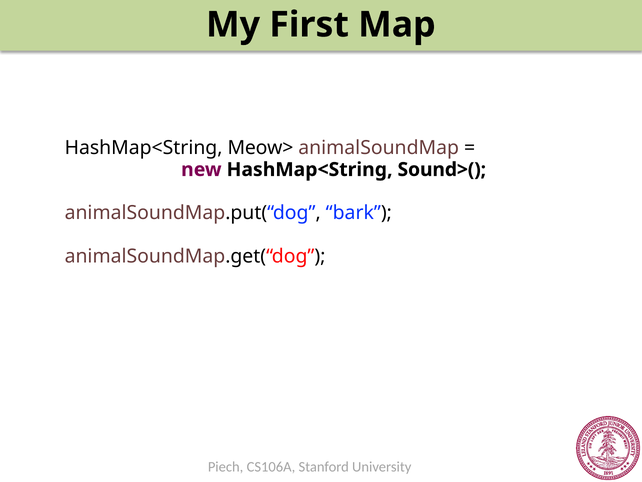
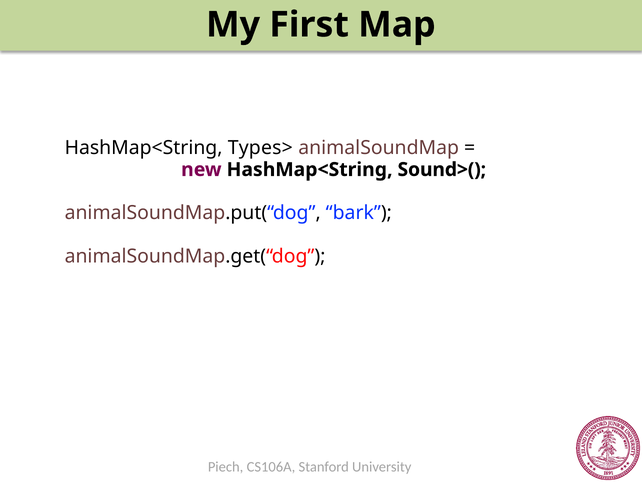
Meow>: Meow> -> Types> (260, 148)
